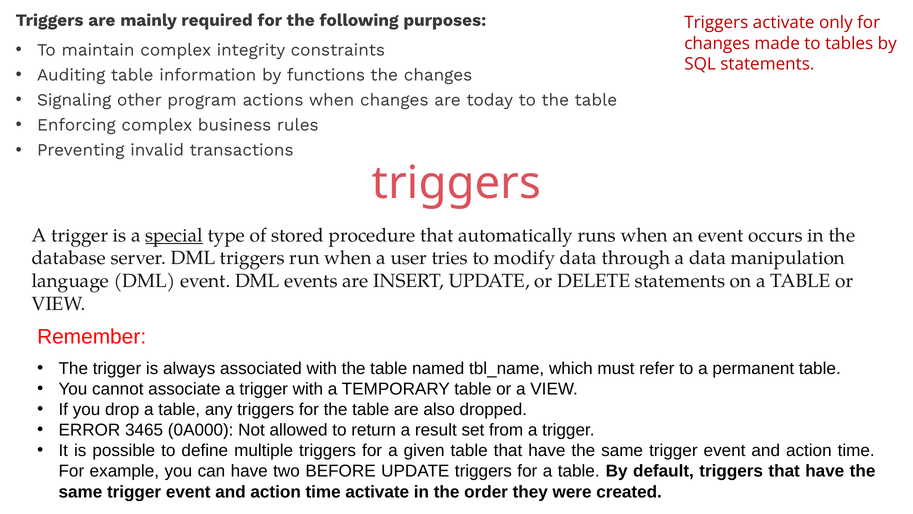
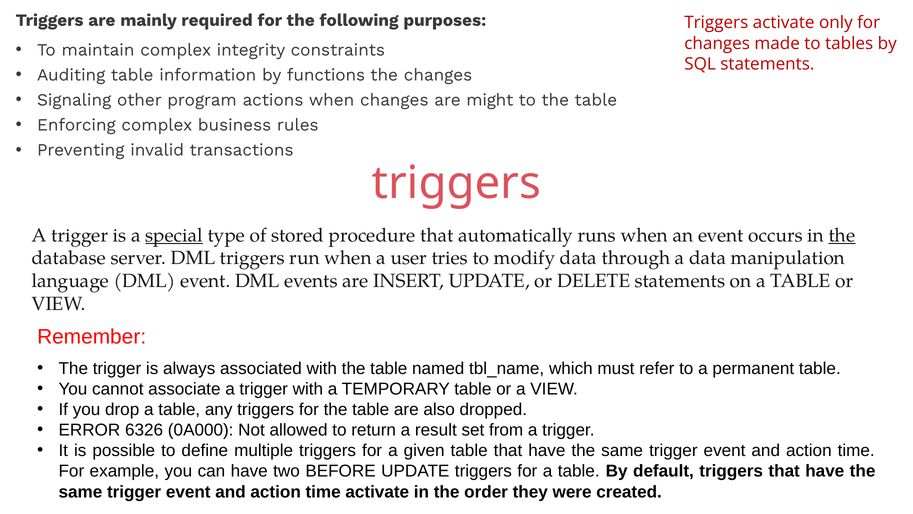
today: today -> might (490, 100)
the underline: none -> present (842, 235)
3465: 3465 -> 6326 (144, 430)
